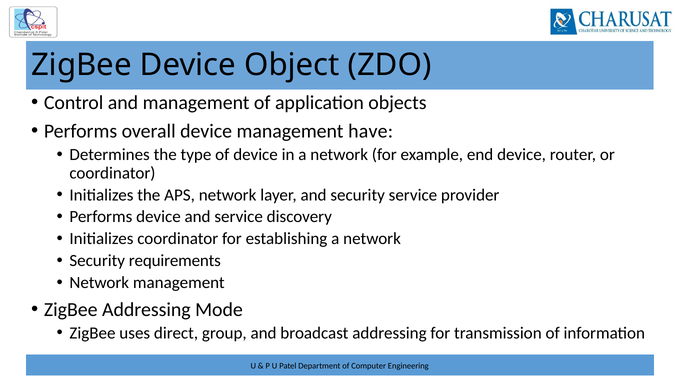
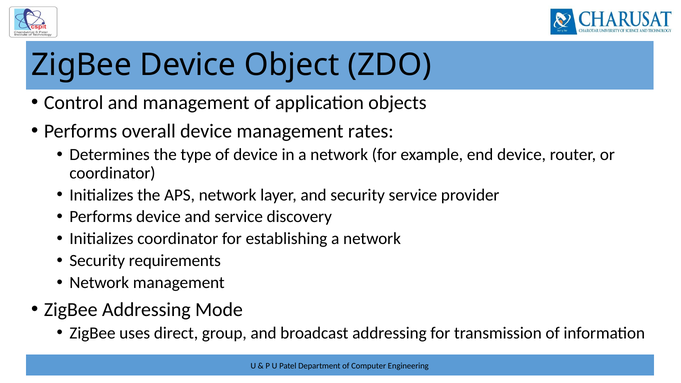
have: have -> rates (371, 131)
